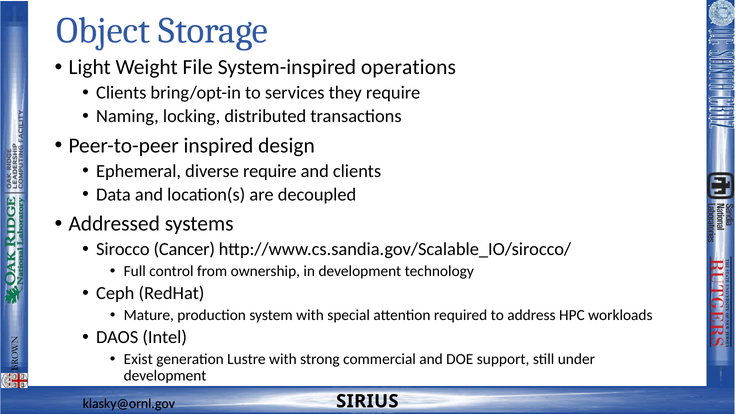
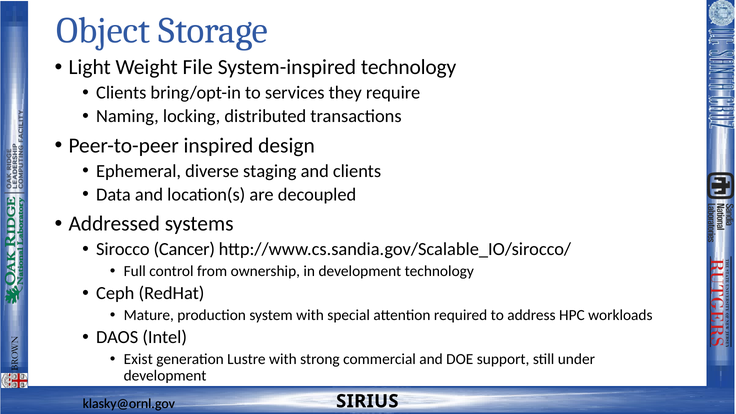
System-inspired operations: operations -> technology (409, 67)
diverse require: require -> staging (270, 171)
